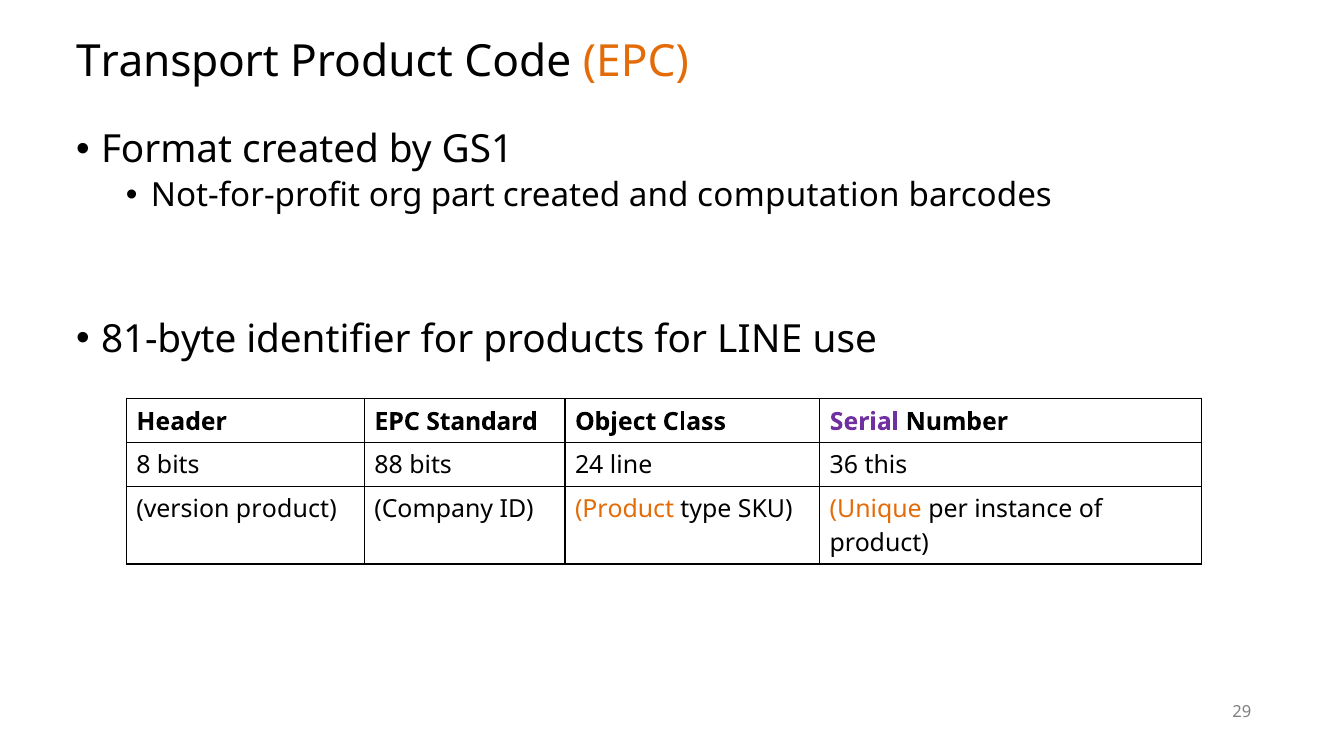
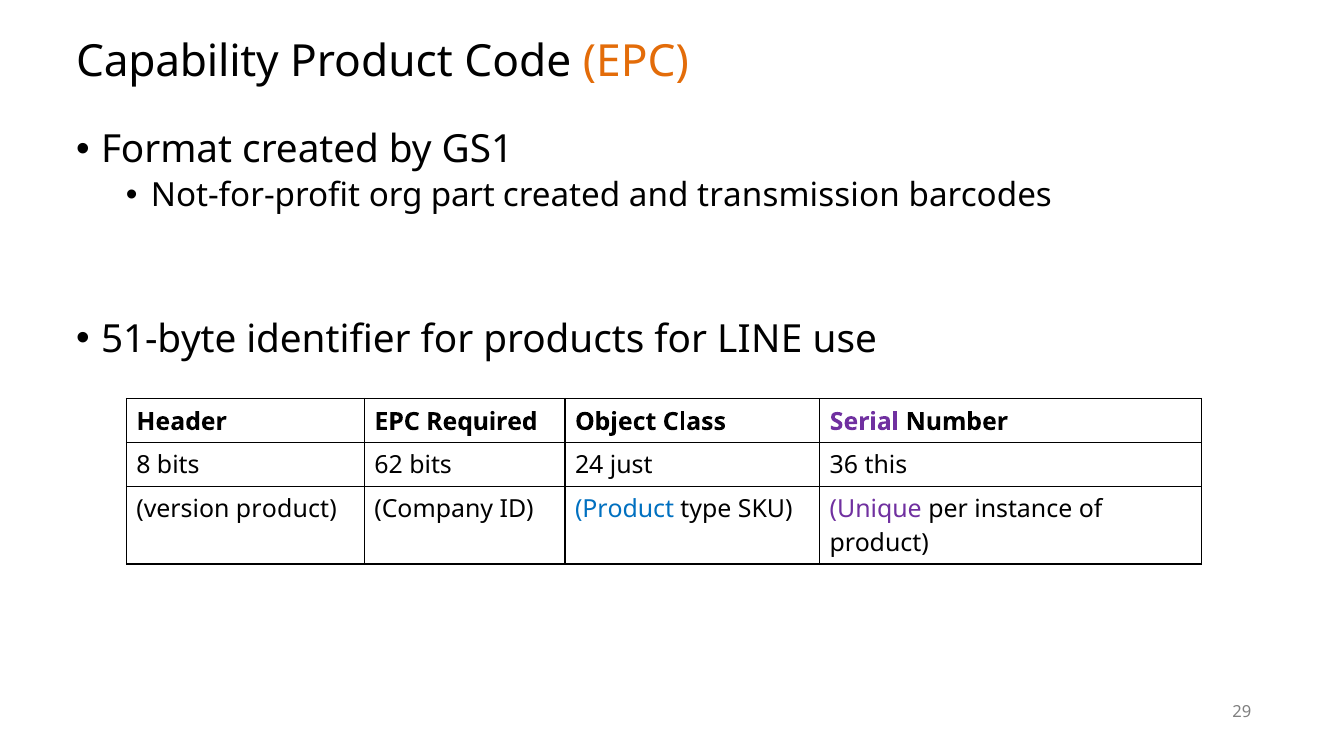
Transport: Transport -> Capability (177, 62)
computation: computation -> transmission (799, 196)
81-byte: 81-byte -> 51-byte (169, 340)
Standard: Standard -> Required (482, 422)
88: 88 -> 62 (389, 466)
24 line: line -> just (631, 466)
Product colour: orange -> blue (625, 509)
Unique colour: orange -> purple (876, 509)
